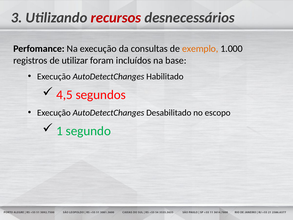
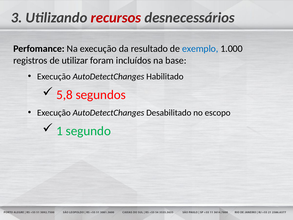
consultas: consultas -> resultado (149, 49)
exemplo colour: orange -> blue (200, 49)
4,5: 4,5 -> 5,8 (64, 95)
